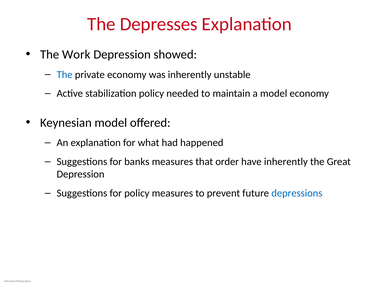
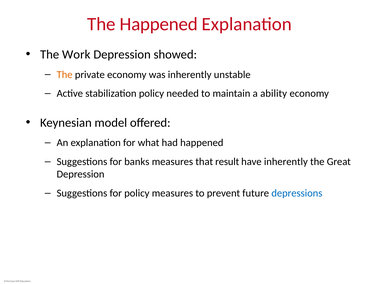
The Depresses: Depresses -> Happened (159, 24)
The colour: blue -> orange (65, 75)
a model: model -> ability (274, 94)
order: order -> result (227, 162)
